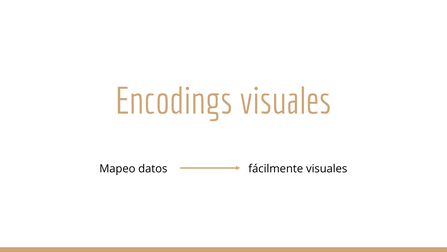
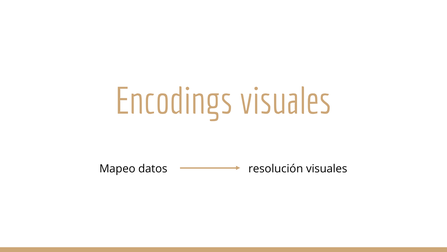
fácilmente: fácilmente -> resolución (276, 169)
